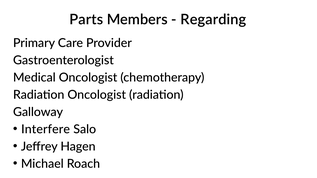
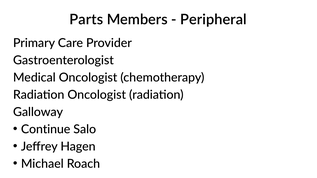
Regarding: Regarding -> Peripheral (213, 20)
Interfere: Interfere -> Continue (46, 130)
